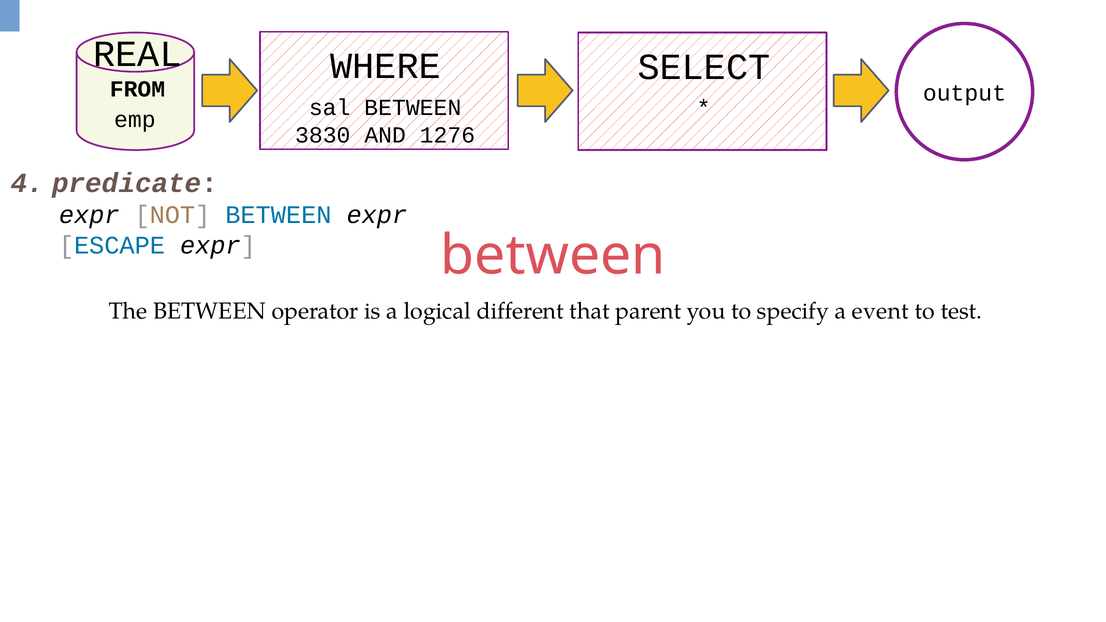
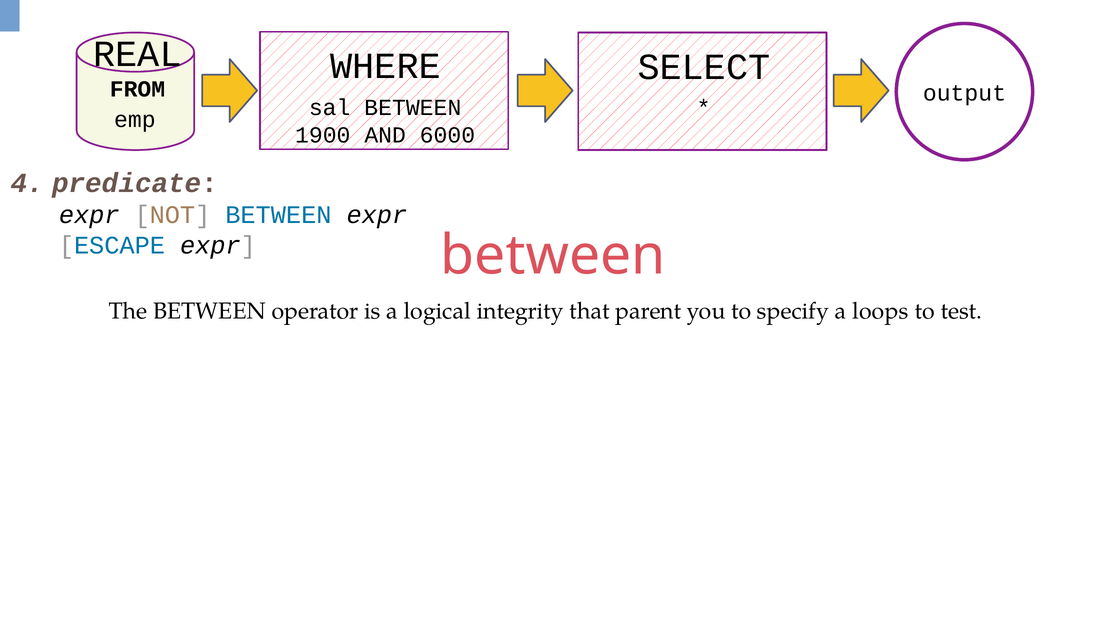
3830: 3830 -> 1900 (323, 135)
1276: 1276 -> 6000 (447, 135)
different: different -> integrity (520, 311)
event: event -> loops (880, 311)
